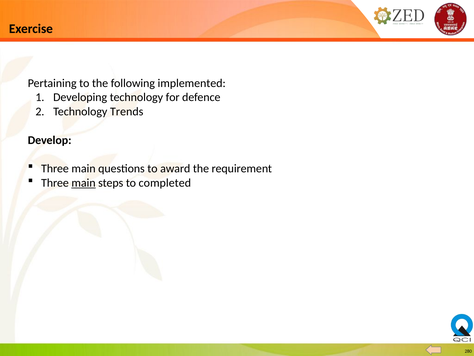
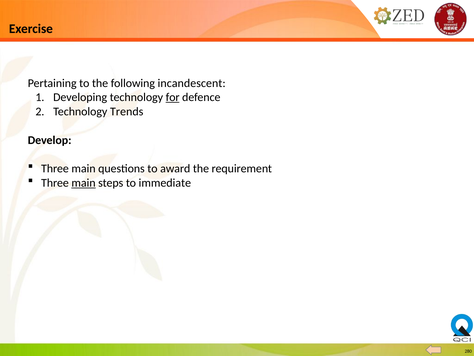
implemented: implemented -> incandescent (192, 83)
for underline: none -> present (173, 97)
completed: completed -> immediate (165, 183)
